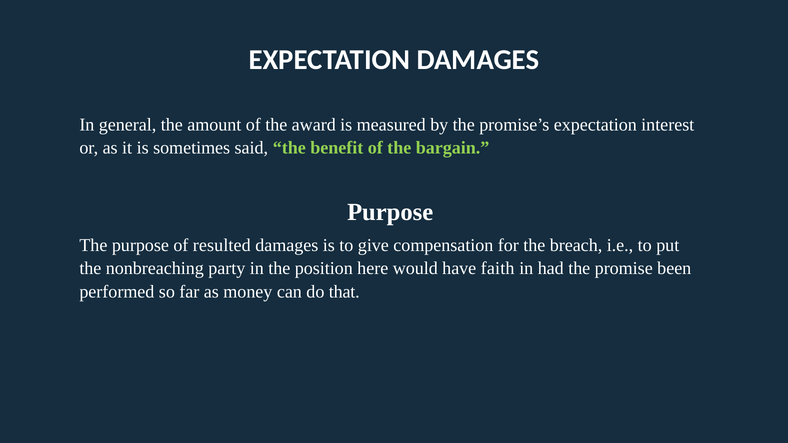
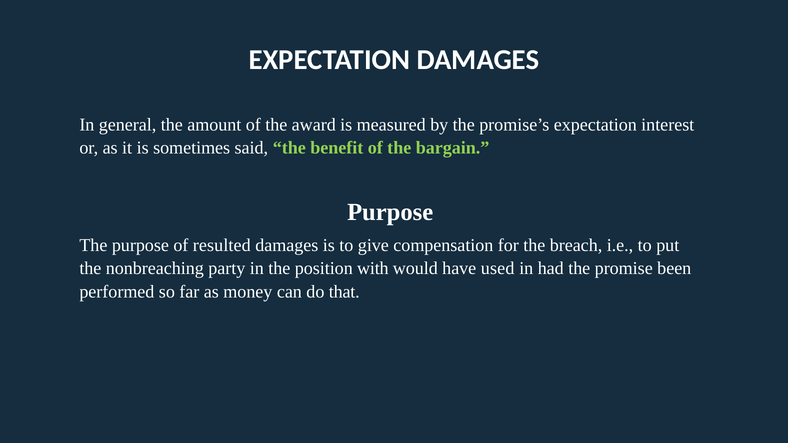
here: here -> with (373, 269)
faith: faith -> used (498, 269)
